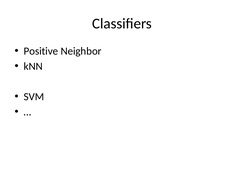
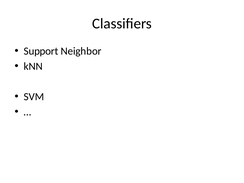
Positive: Positive -> Support (41, 51)
